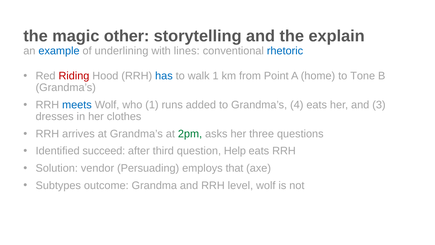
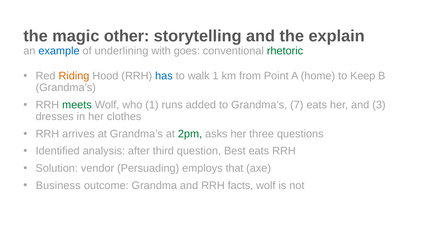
lines: lines -> goes (187, 51)
rhetoric colour: blue -> green (285, 51)
Riding colour: red -> orange (74, 76)
Tone: Tone -> Keep (363, 76)
meets colour: blue -> green (77, 105)
4: 4 -> 7 (297, 105)
succeed: succeed -> analysis (104, 151)
Help: Help -> Best (235, 151)
Subtypes: Subtypes -> Business (58, 185)
level: level -> facts (240, 185)
